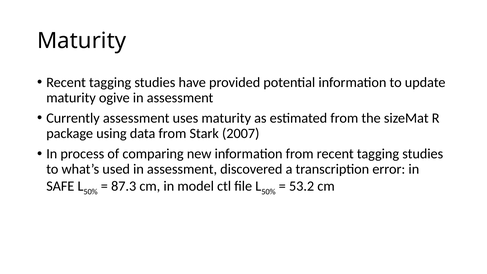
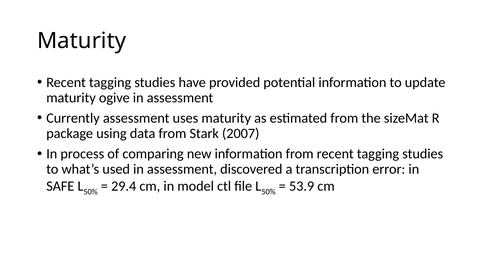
87.3: 87.3 -> 29.4 (124, 186)
53.2: 53.2 -> 53.9 (302, 186)
